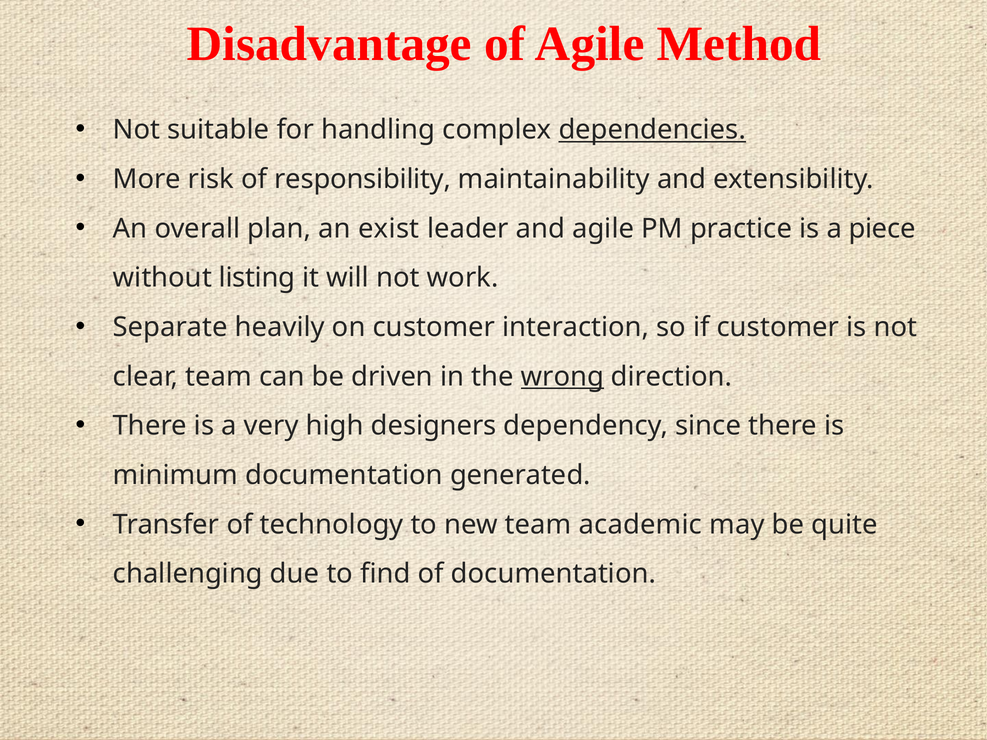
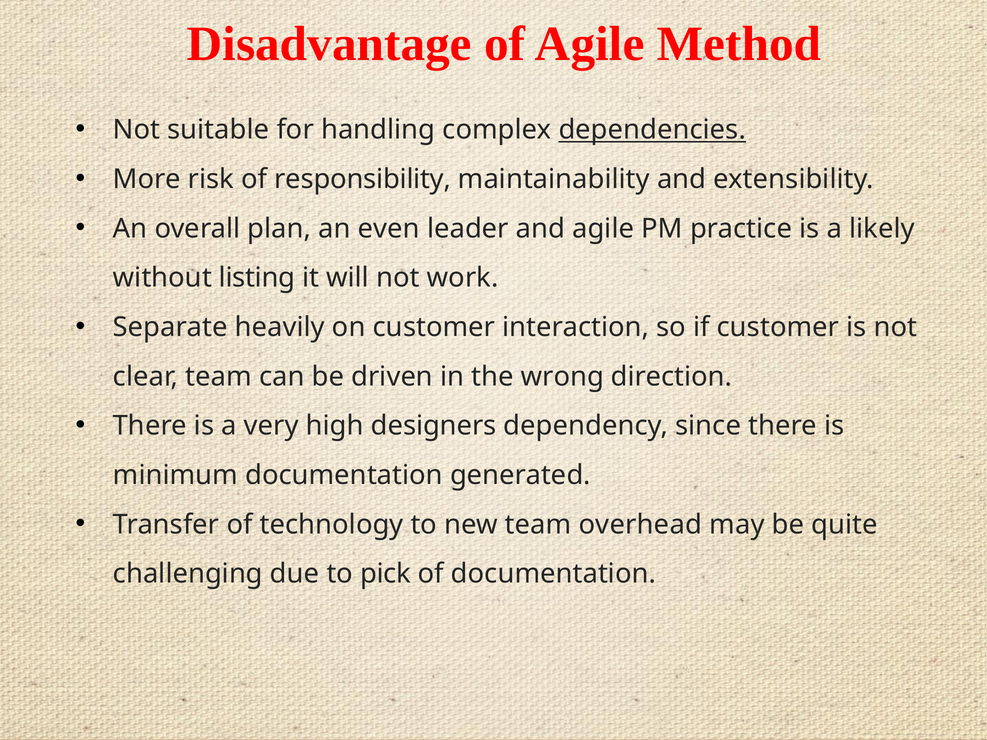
exist: exist -> even (389, 229)
piece: piece -> likely (882, 229)
wrong underline: present -> none (562, 377)
academic: academic -> overhead (640, 525)
find: find -> pick (386, 574)
